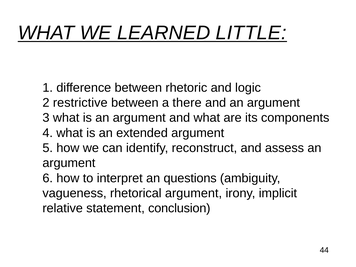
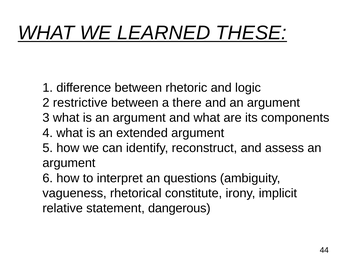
LITTLE: LITTLE -> THESE (251, 33)
rhetorical argument: argument -> constitute (194, 193)
conclusion: conclusion -> dangerous (179, 208)
